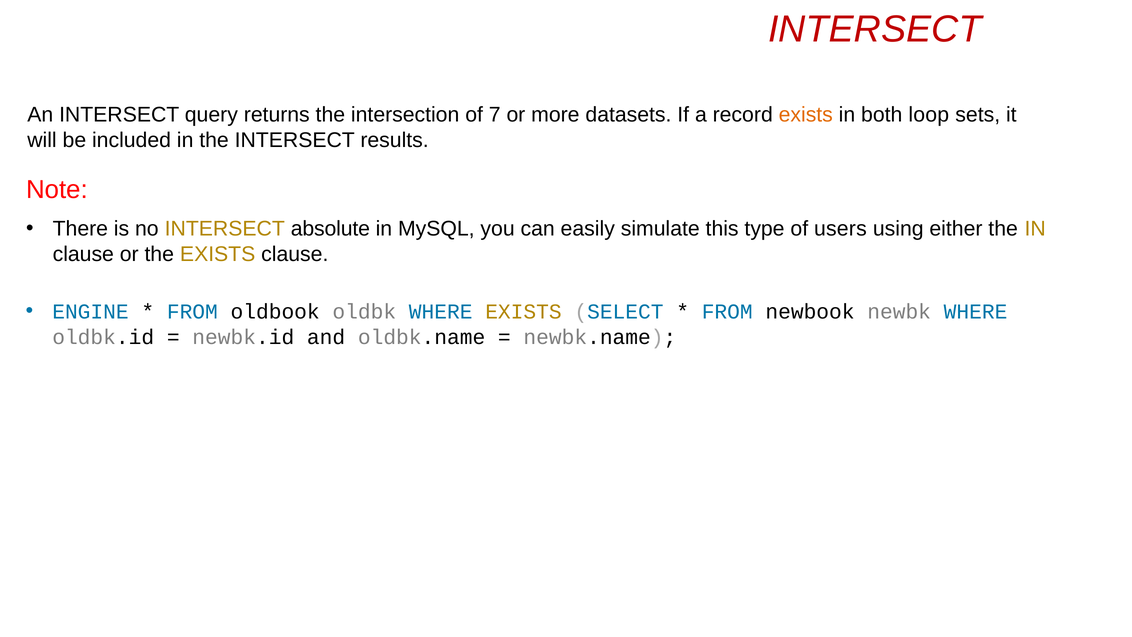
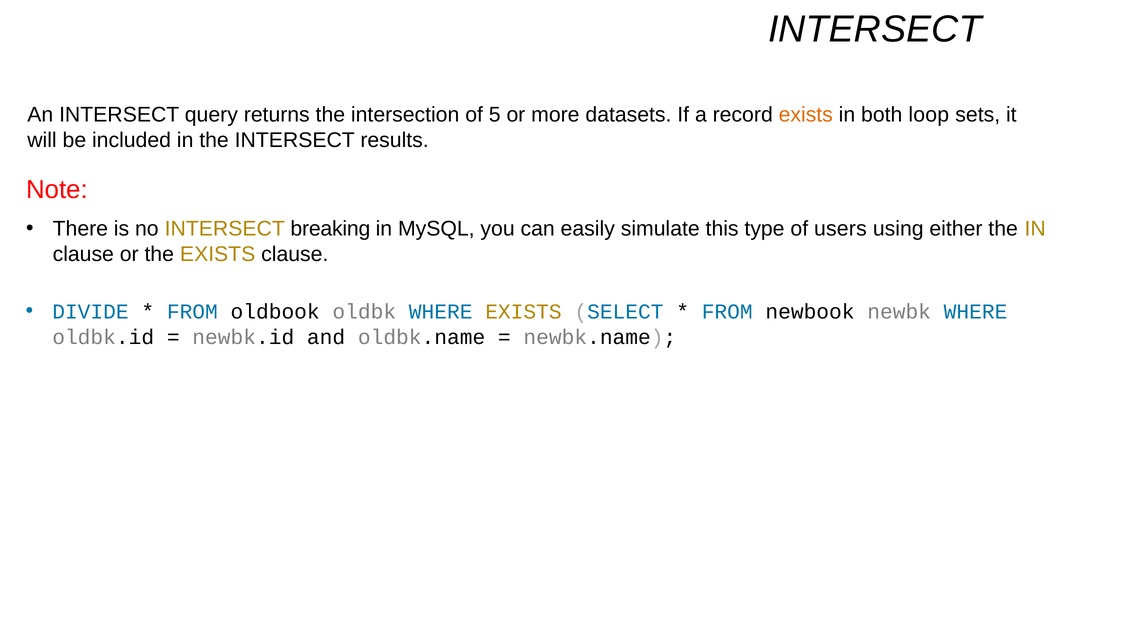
INTERSECT colour: red -> black (875, 29)
7: 7 -> 5 (495, 115)
absolute: absolute -> breaking (330, 229)
ENGINE: ENGINE -> DIVIDE (90, 311)
